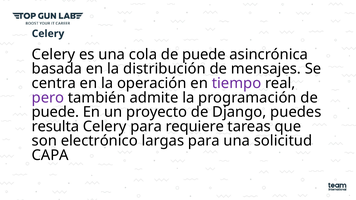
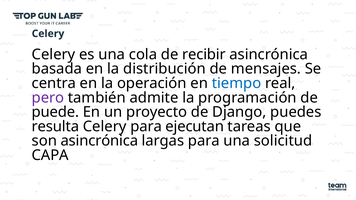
cola de puede: puede -> recibir (204, 55)
tiempo colour: purple -> blue (237, 83)
requiere: requiere -> ejecutan (195, 127)
son electrónico: electrónico -> asincrónica (99, 141)
